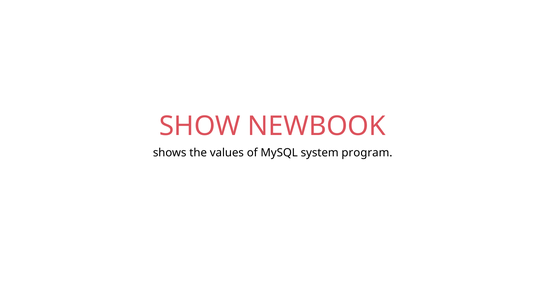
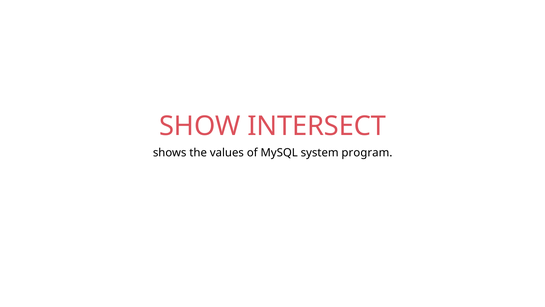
NEWBOOK: NEWBOOK -> INTERSECT (317, 126)
